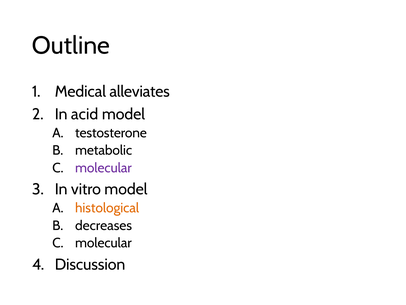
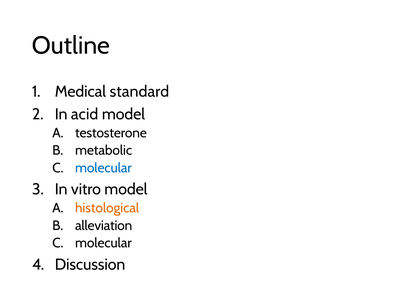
alleviates: alleviates -> standard (139, 91)
molecular colour: purple -> blue (103, 168)
decreases: decreases -> alleviation (104, 225)
